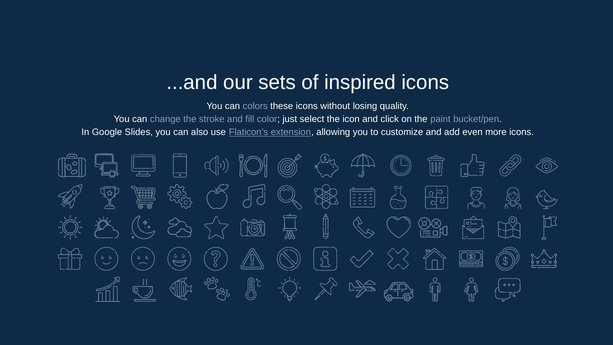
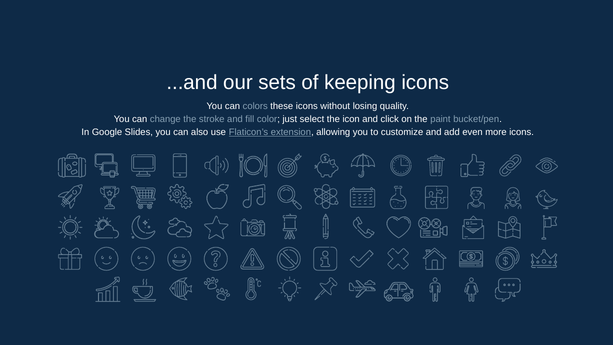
inspired: inspired -> keeping (360, 82)
